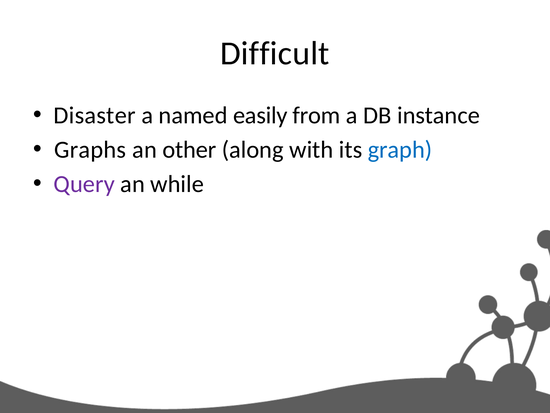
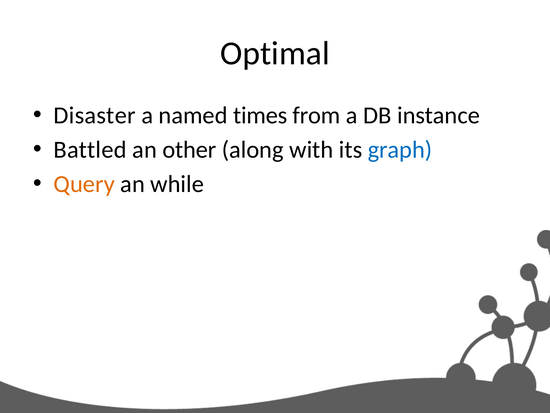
Difficult: Difficult -> Optimal (275, 53)
easily: easily -> times (260, 115)
Graphs: Graphs -> Battled (90, 150)
Query colour: purple -> orange (84, 184)
